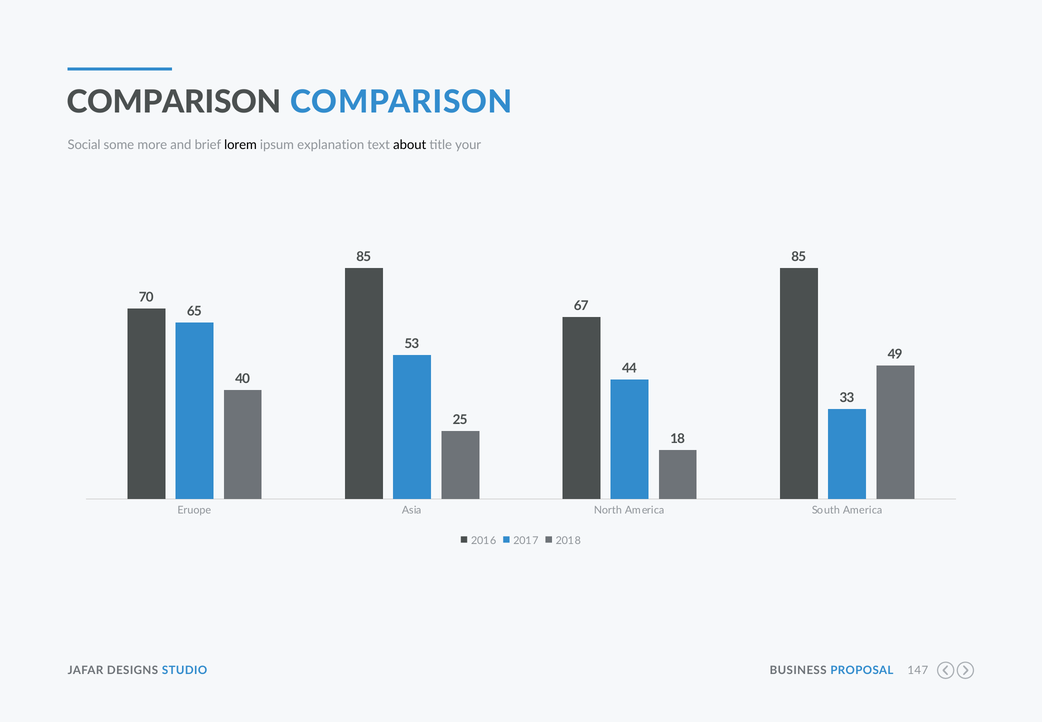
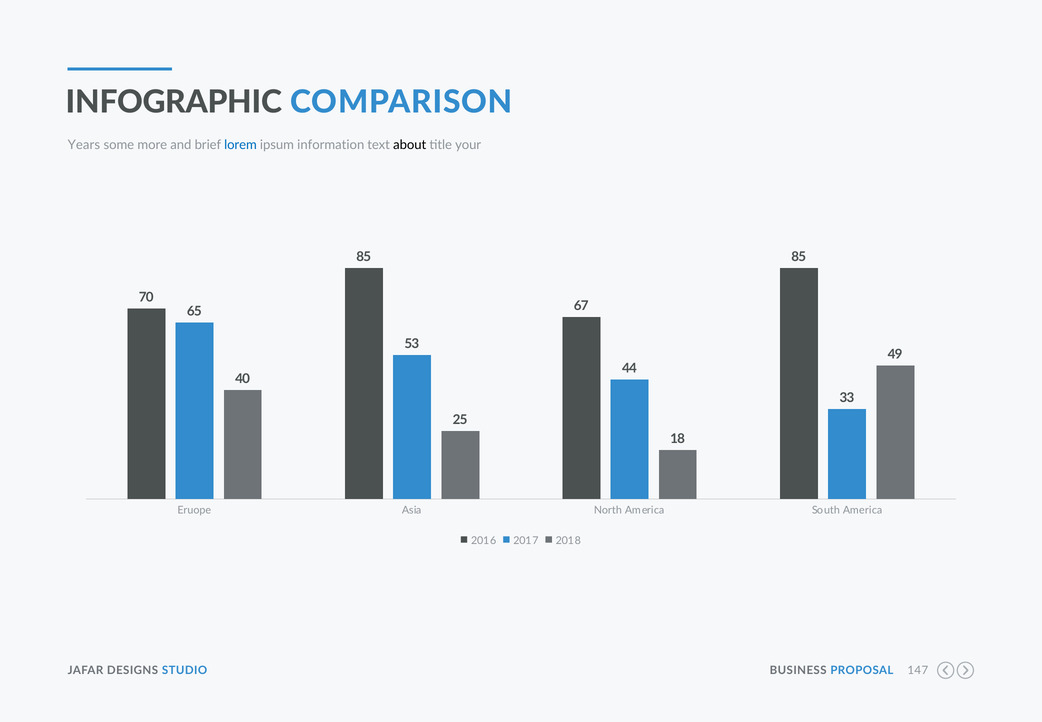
COMPARISON: COMPARISON -> INFOGRAPHIC (174, 102)
Social: Social -> Years (84, 145)
lorem colour: black -> blue (240, 145)
explanation: explanation -> information (331, 145)
